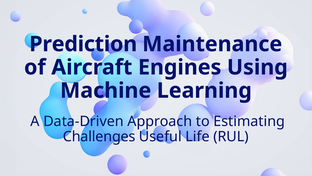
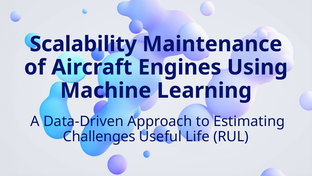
Prediction: Prediction -> Scalability (83, 44)
